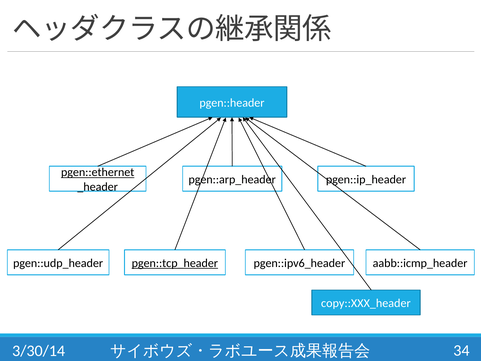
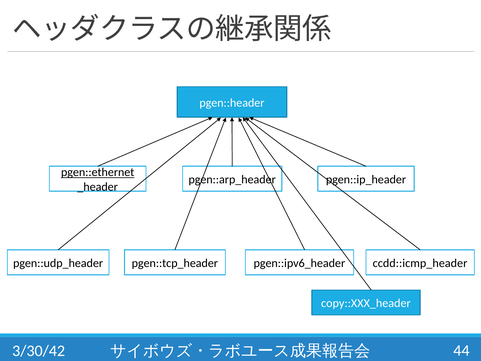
pgen::tcp_header underline: present -> none (175, 263)
aabb::icmp_header: aabb::icmp_header -> ccdd::icmp_header (420, 263)
3/30/14: 3/30/14 -> 3/30/42 (39, 351)
34: 34 -> 44 (461, 350)
